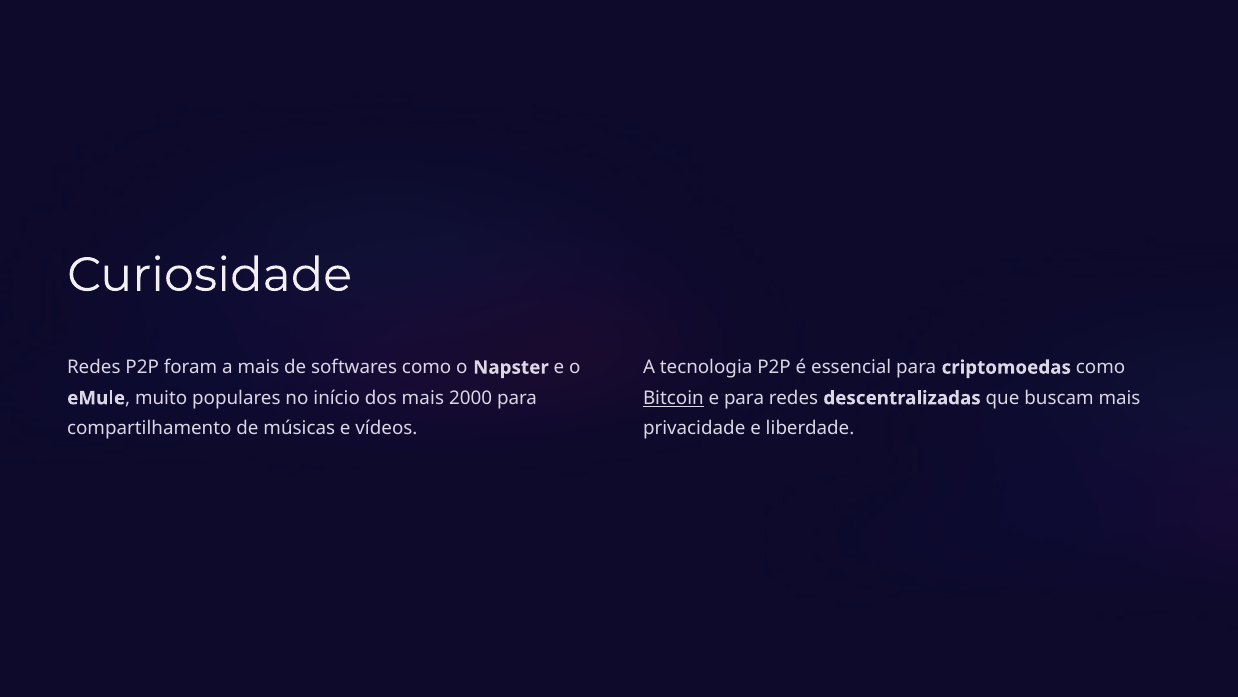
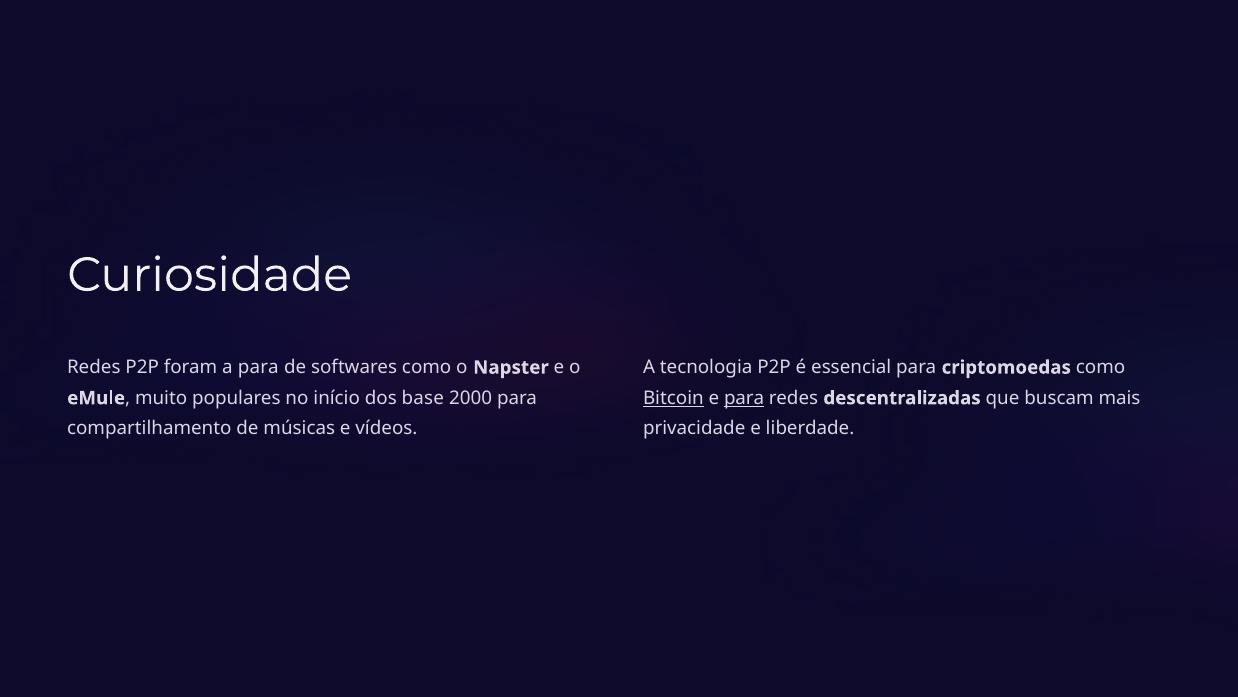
a mais: mais -> para (258, 367)
dos mais: mais -> base (423, 398)
para underline: none -> present (744, 398)
